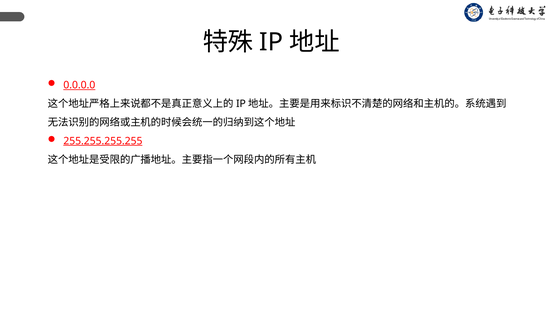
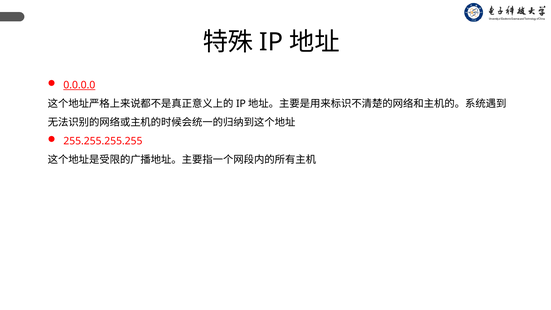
255.255.255.255 underline: present -> none (103, 141)
